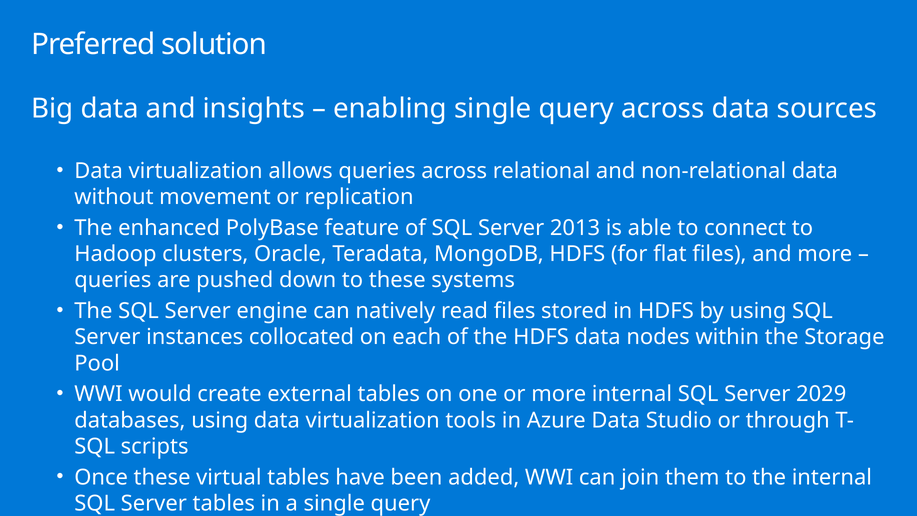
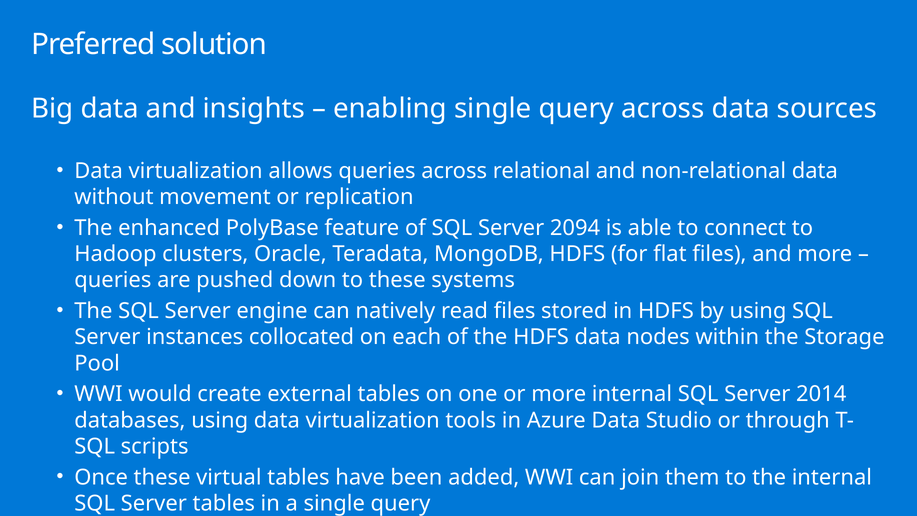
2013: 2013 -> 2094 (575, 228)
2029: 2029 -> 2014 (821, 394)
